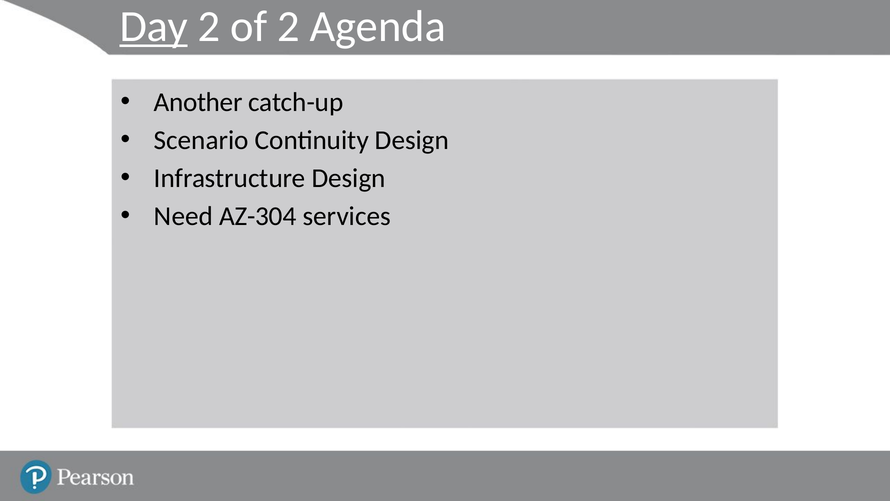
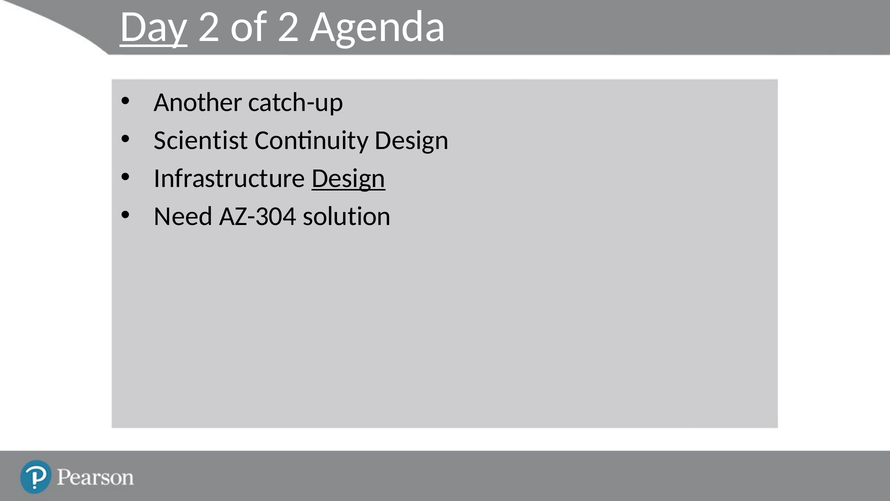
Scenario: Scenario -> Scientist (201, 140)
Design underline: none -> present (349, 178)
services: services -> solution (347, 216)
